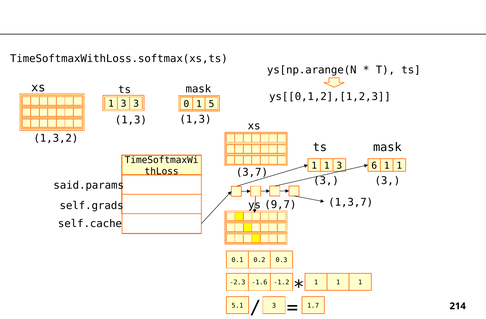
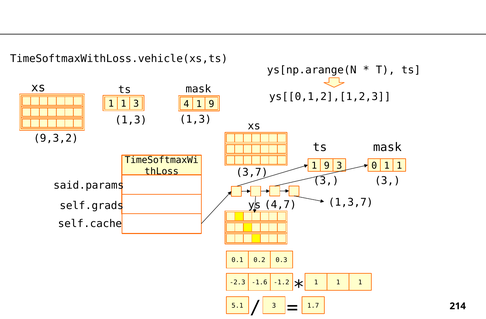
TimeSoftmaxWithLoss.softmax(xs,ts: TimeSoftmaxWithLoss.softmax(xs,ts -> TimeSoftmaxWithLoss.vehicle(xs,ts (119, 59)
3: 3 -> 1 (124, 104)
0: 0 -> 4 (186, 104)
5: 5 -> 9 (211, 104)
1,3,2: 1,3,2 -> 9,3,2 (56, 138)
1: 1 -> 9 (327, 166)
6: 6 -> 0 (374, 166)
9,7: 9,7 -> 4,7 (280, 205)
